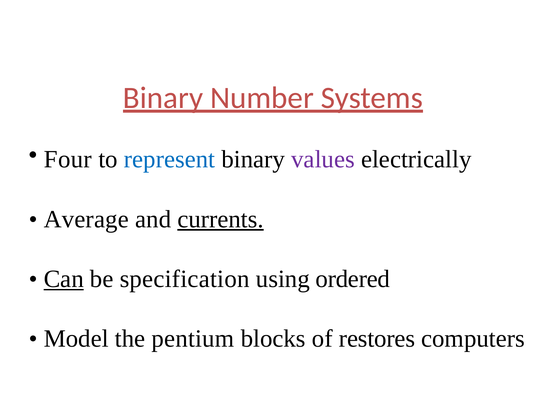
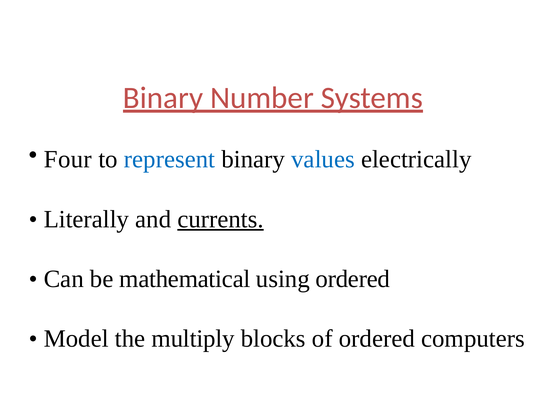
values colour: purple -> blue (323, 159)
Average: Average -> Literally (86, 219)
Can underline: present -> none (64, 279)
specification: specification -> mathematical (185, 279)
pentium: pentium -> multiply (193, 339)
of restores: restores -> ordered (377, 339)
